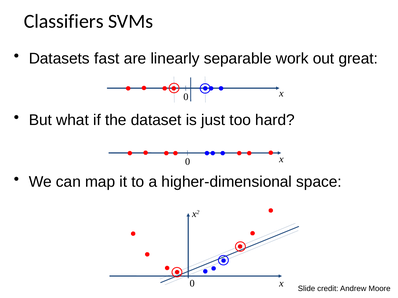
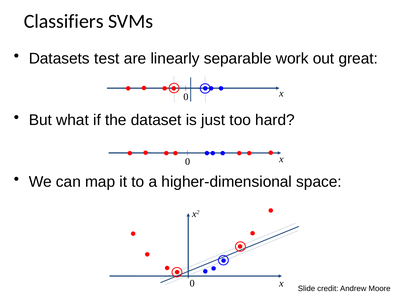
fast: fast -> test (107, 59)
